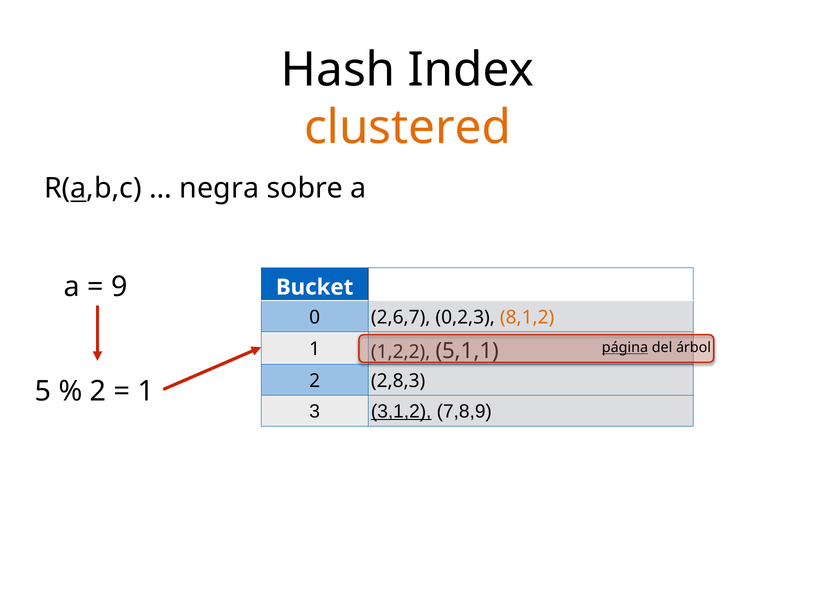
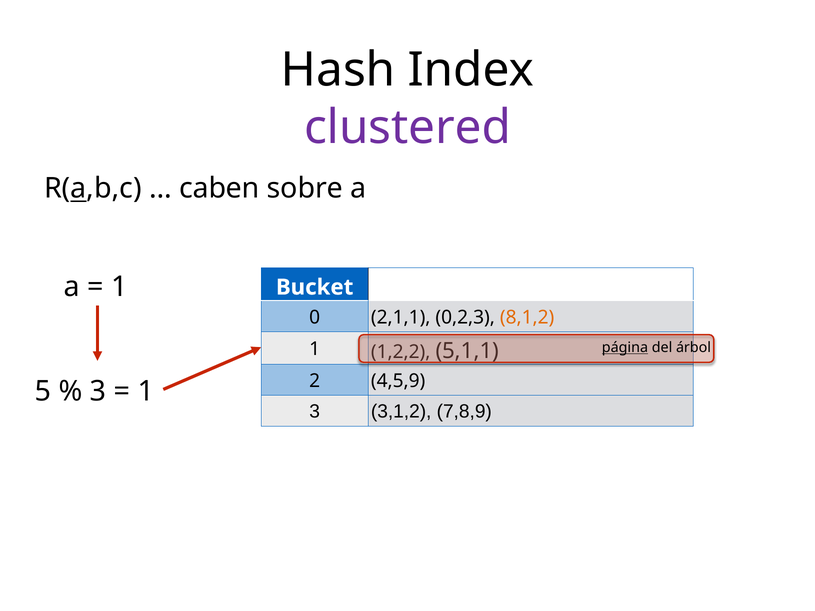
clustered colour: orange -> purple (408, 128)
negra: negra -> caben (219, 188)
9: 9 -> 1 (119, 287)
2,6,7: 2,6,7 -> 2,1,1 (401, 318)
2,8,3: 2,8,3 -> 4,5,9 (398, 381)
2: 2 -> 3 (98, 392)
3,1,2 underline: present -> none (401, 411)
